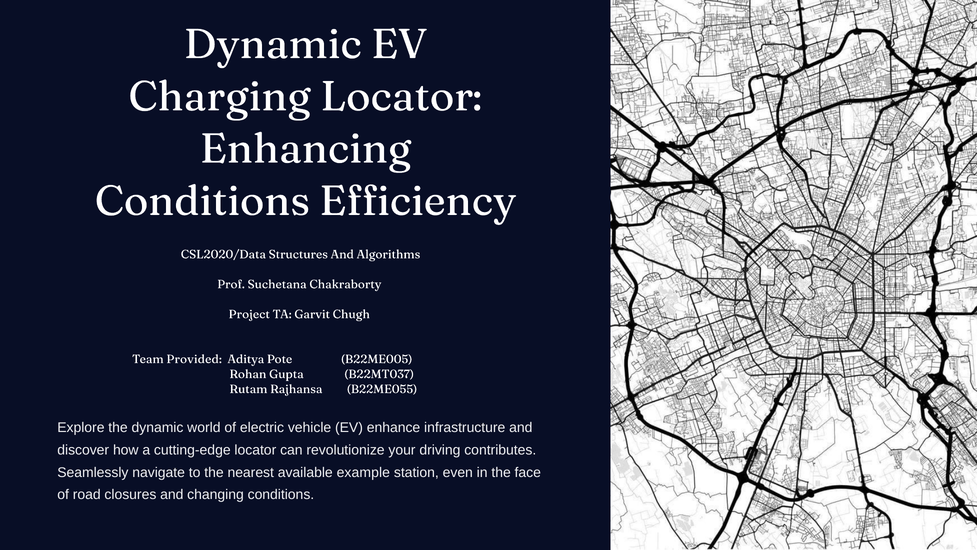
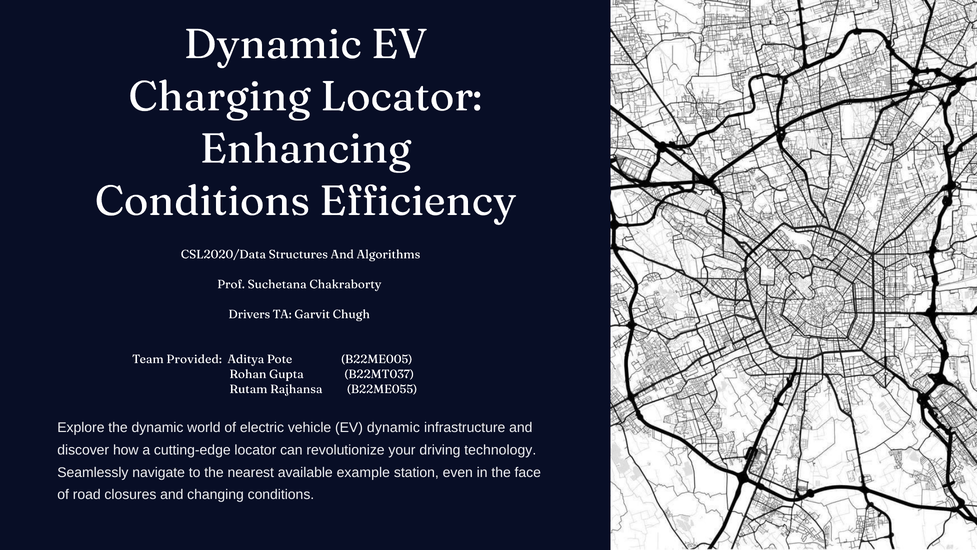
Project: Project -> Drivers (249, 314)
EV enhance: enhance -> dynamic (393, 427)
contributes: contributes -> technology (500, 450)
